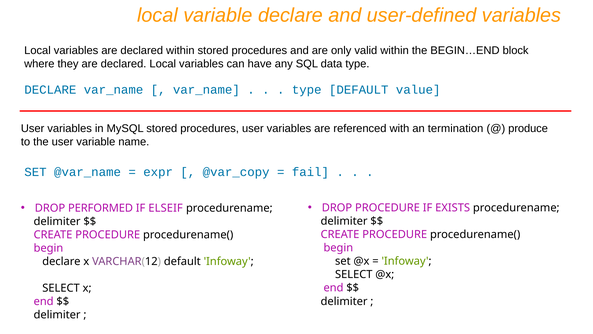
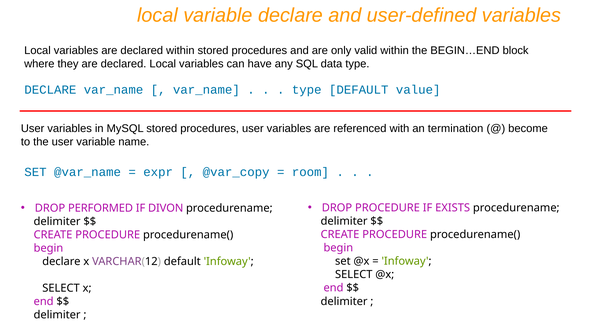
produce: produce -> become (528, 128)
fail: fail -> room (310, 172)
ELSEIF: ELSEIF -> DIVON (166, 208)
